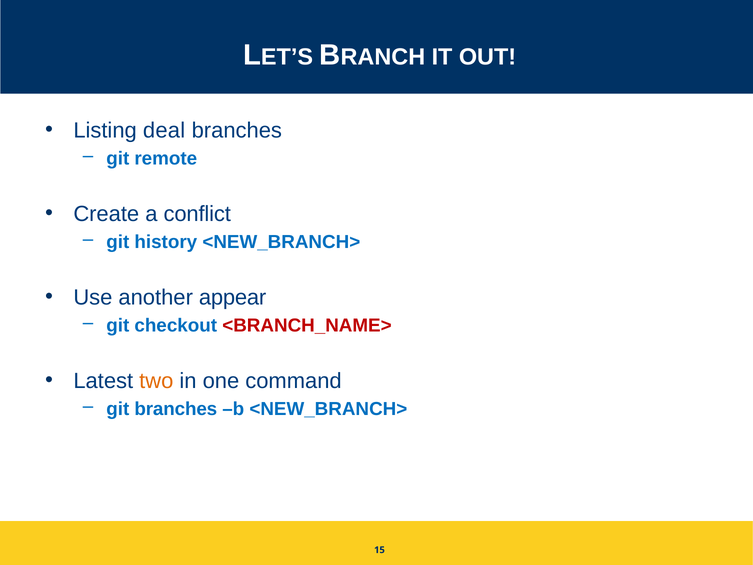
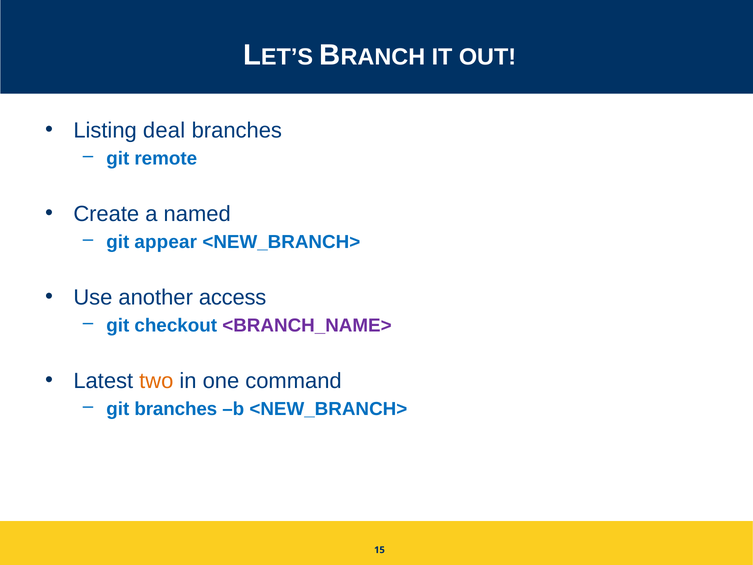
conflict: conflict -> named (197, 214)
history: history -> appear (166, 242)
appear: appear -> access (233, 297)
<BRANCH_NAME> colour: red -> purple (307, 325)
